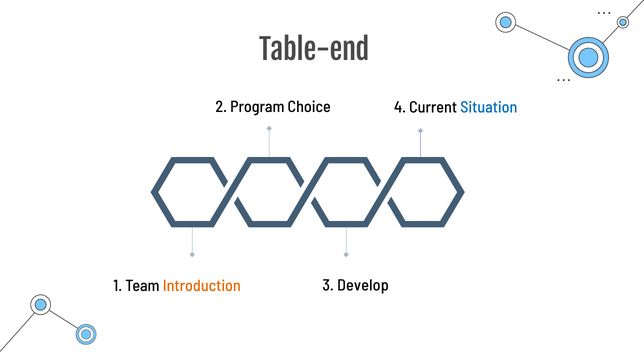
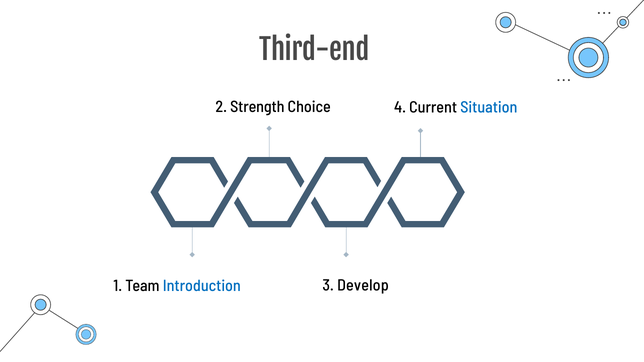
Table-end: Table-end -> Third-end (314, 51)
Program: Program -> Strength (257, 107)
Introduction colour: orange -> blue (202, 286)
